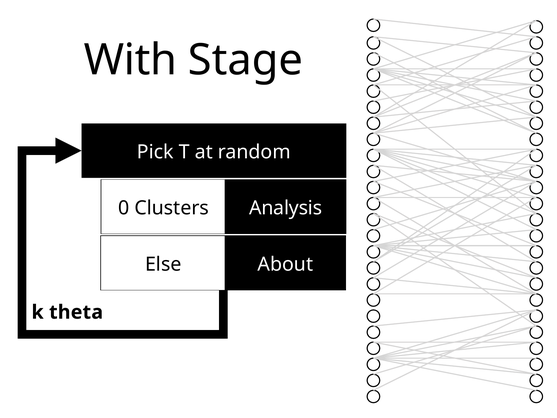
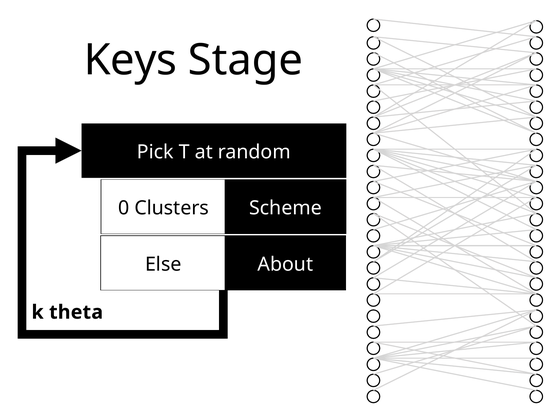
With: With -> Keys (130, 60)
Analysis: Analysis -> Scheme (286, 208)
